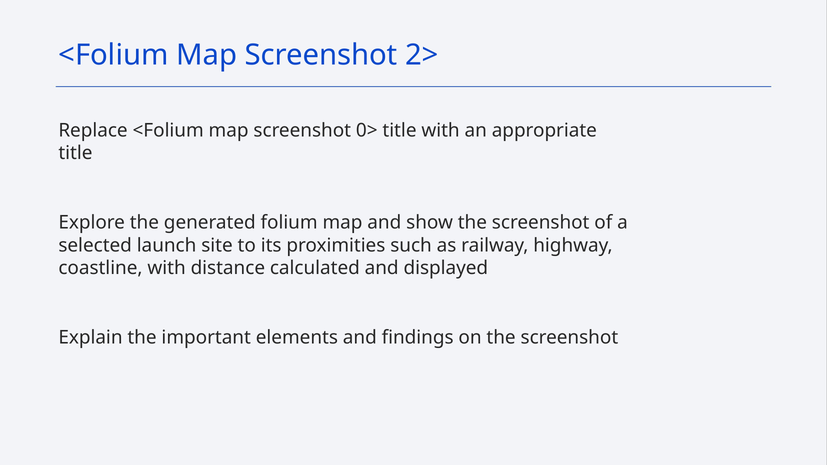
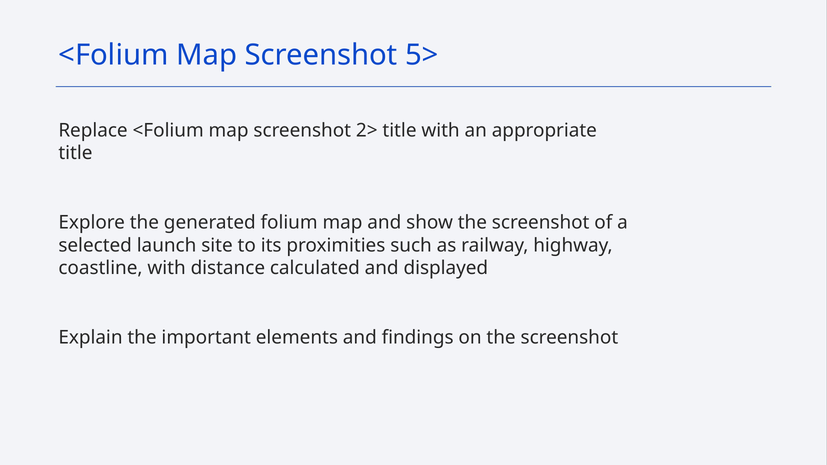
2>: 2> -> 5> (422, 55)
0>: 0> -> 2> (367, 130)
